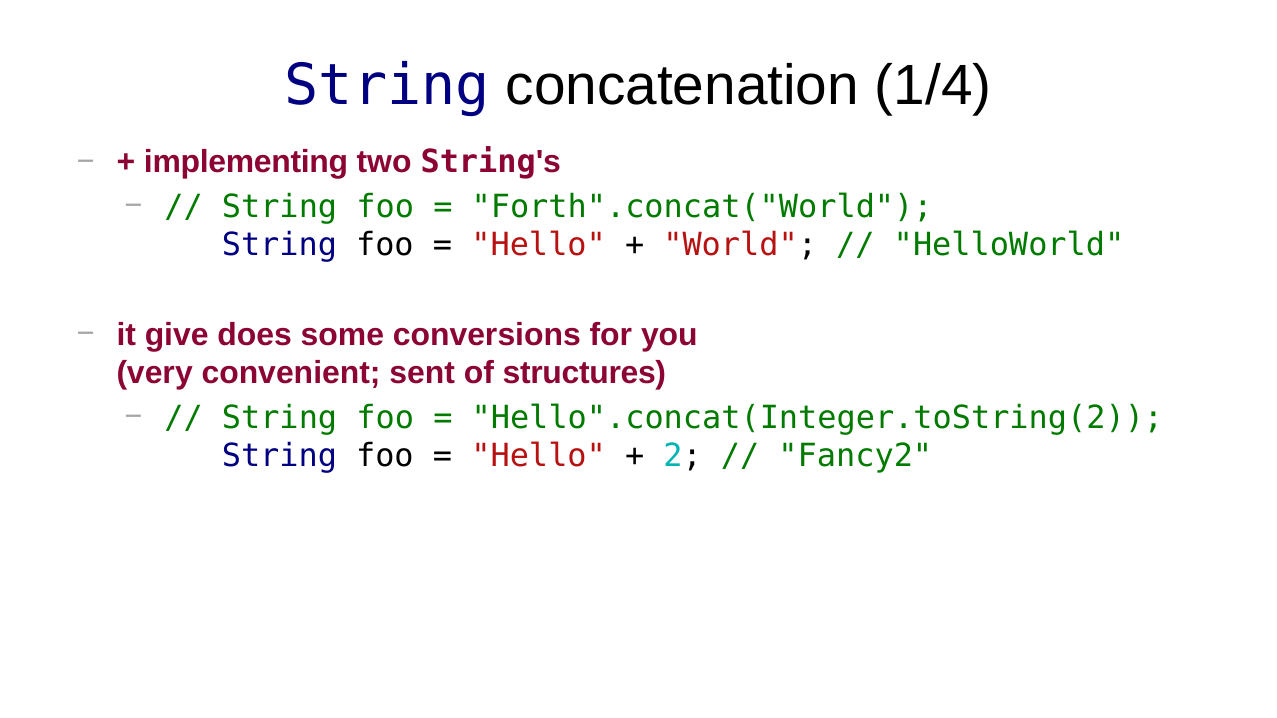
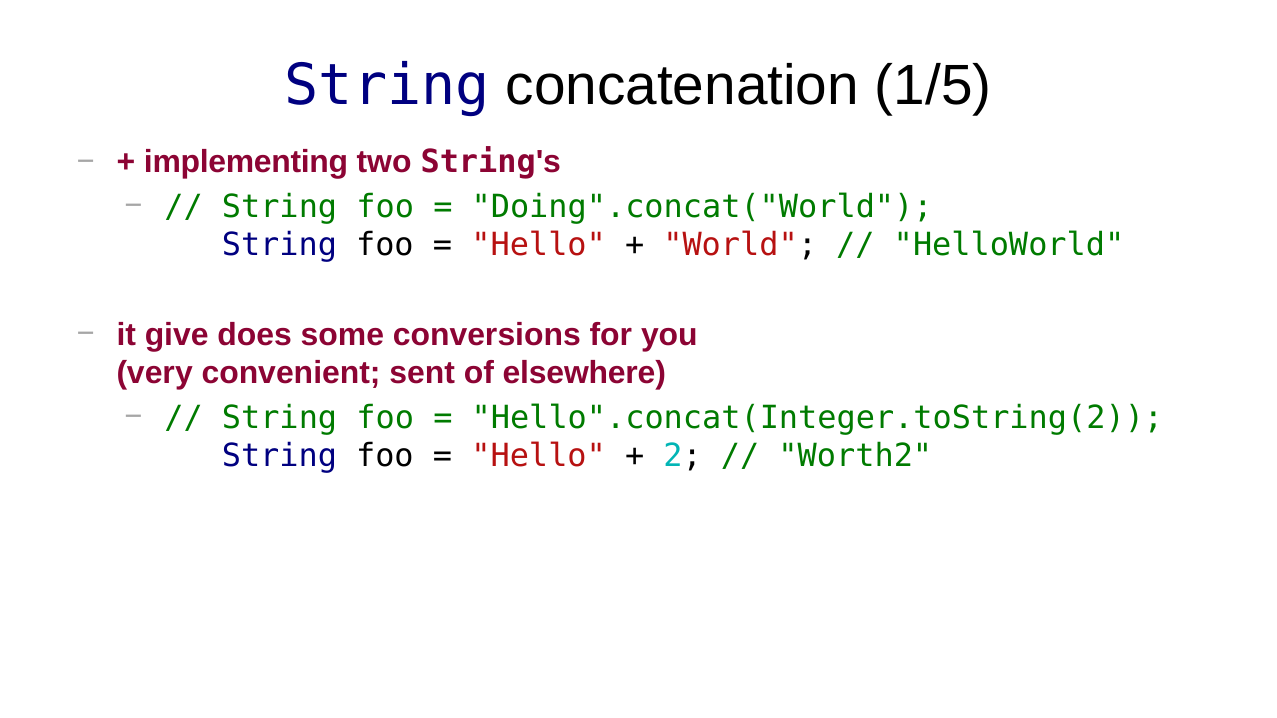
1/4: 1/4 -> 1/5 (933, 86)
Forth".concat("World: Forth".concat("World -> Doing".concat("World (702, 207)
structures: structures -> elsewhere (584, 373)
Fancy2: Fancy2 -> Worth2 (855, 456)
